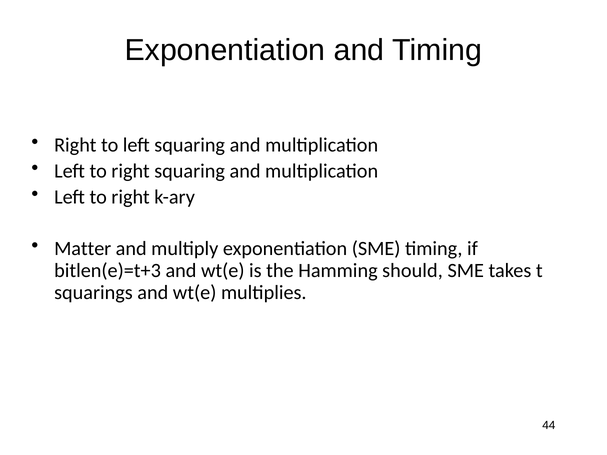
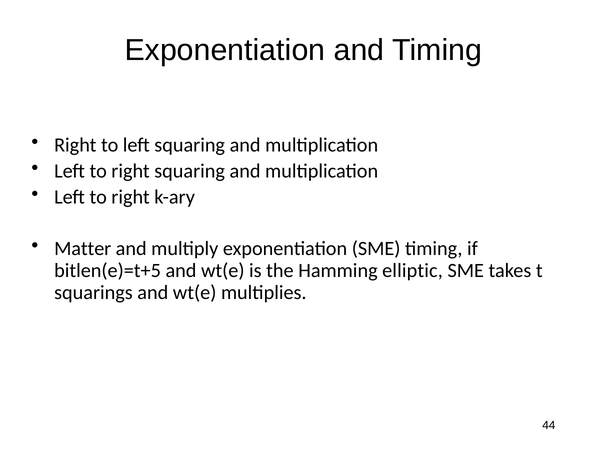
bitlen(e)=t+3: bitlen(e)=t+3 -> bitlen(e)=t+5 (108, 271)
should: should -> elliptic (412, 271)
